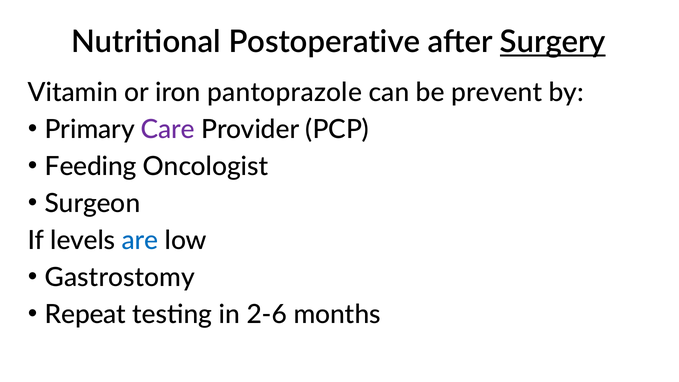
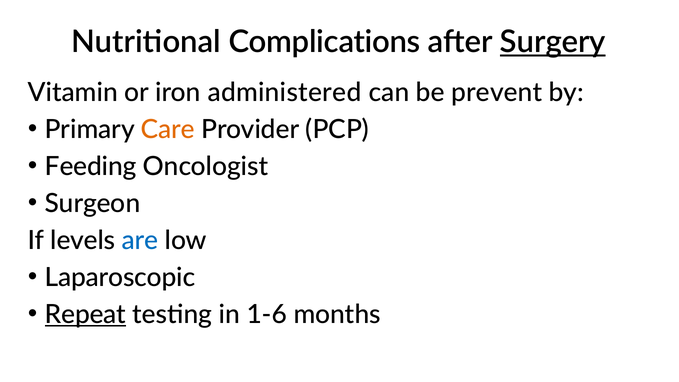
Postoperative: Postoperative -> Complications (325, 42)
pantoprazole: pantoprazole -> administered (285, 92)
Care colour: purple -> orange (168, 129)
Gastrostomy: Gastrostomy -> Laparoscopic (120, 277)
Repeat underline: none -> present (85, 314)
2-6: 2-6 -> 1-6 (267, 314)
